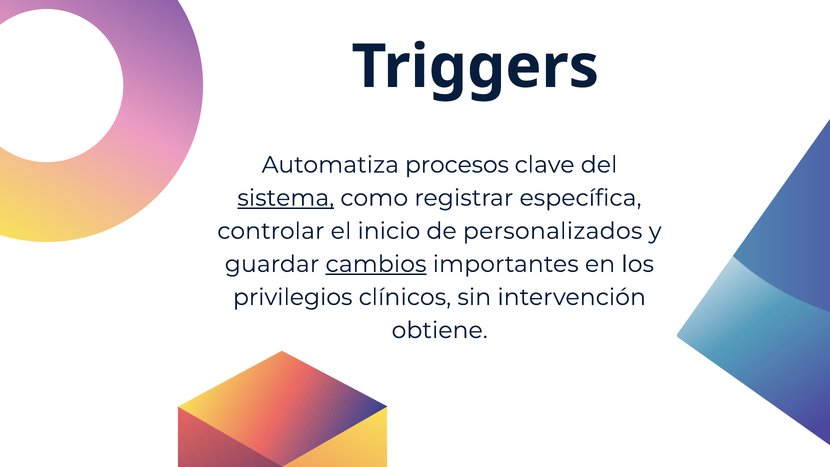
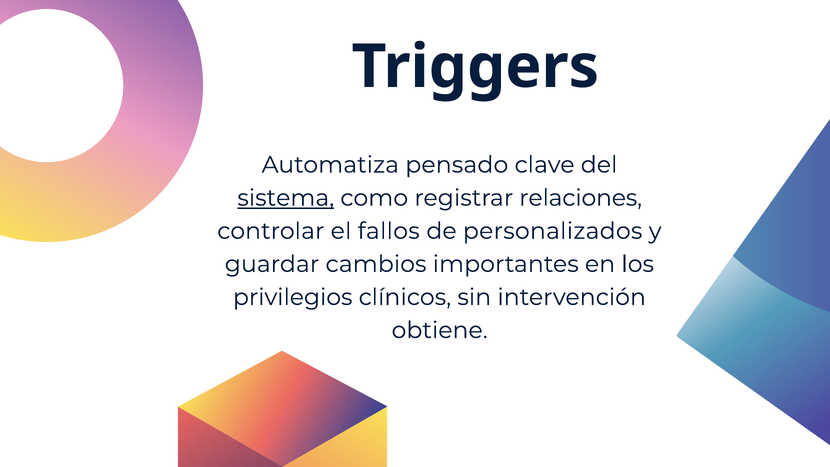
procesos: procesos -> pensado (457, 165)
específica: específica -> relaciones (581, 198)
inicio: inicio -> fallos (389, 231)
cambios underline: present -> none (376, 264)
